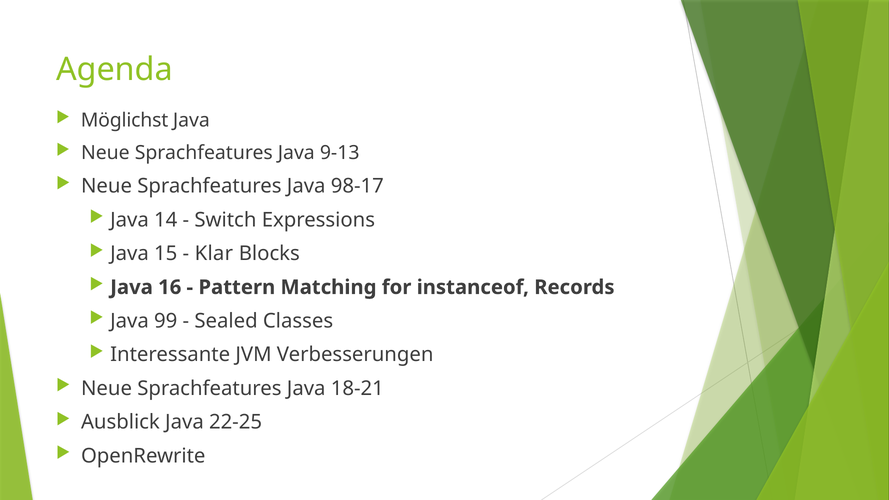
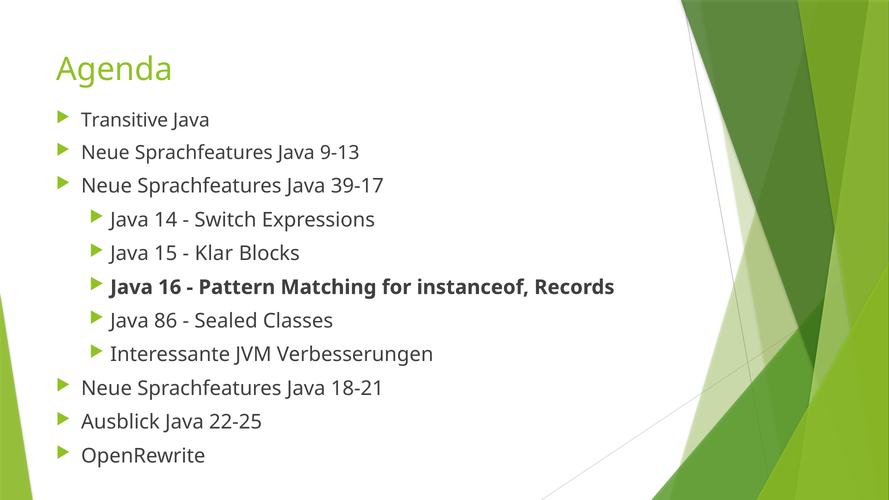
Möglichst: Möglichst -> Transitive (125, 120)
98-17: 98-17 -> 39-17 (357, 186)
99: 99 -> 86 (166, 321)
